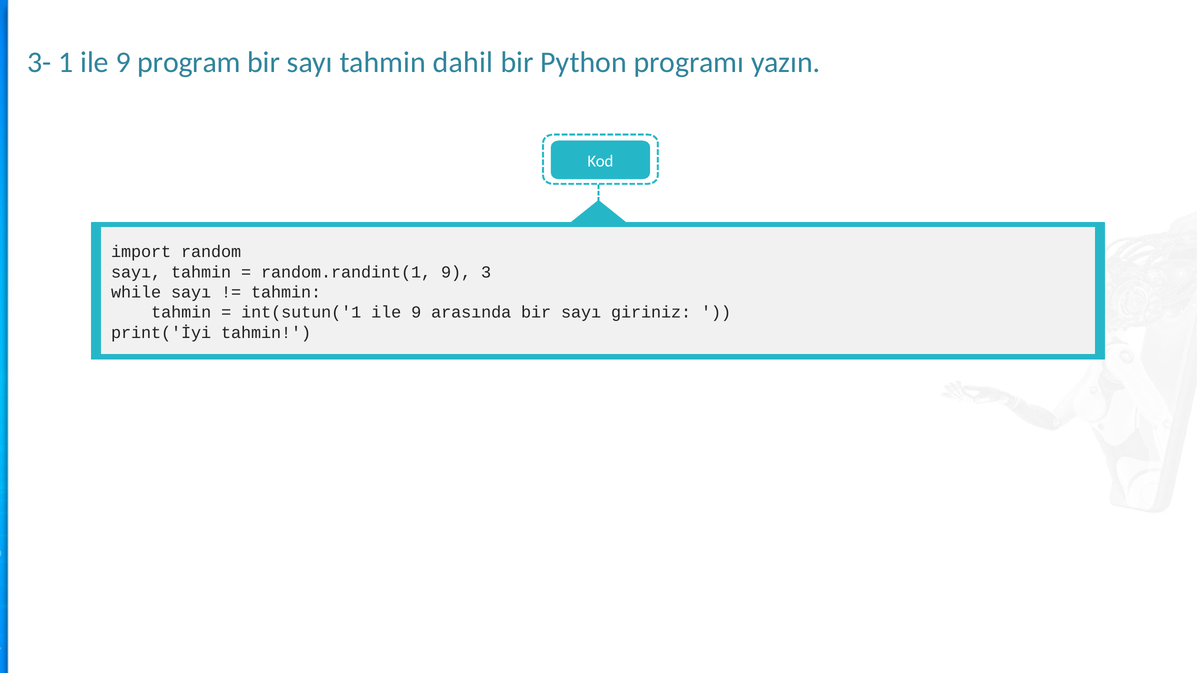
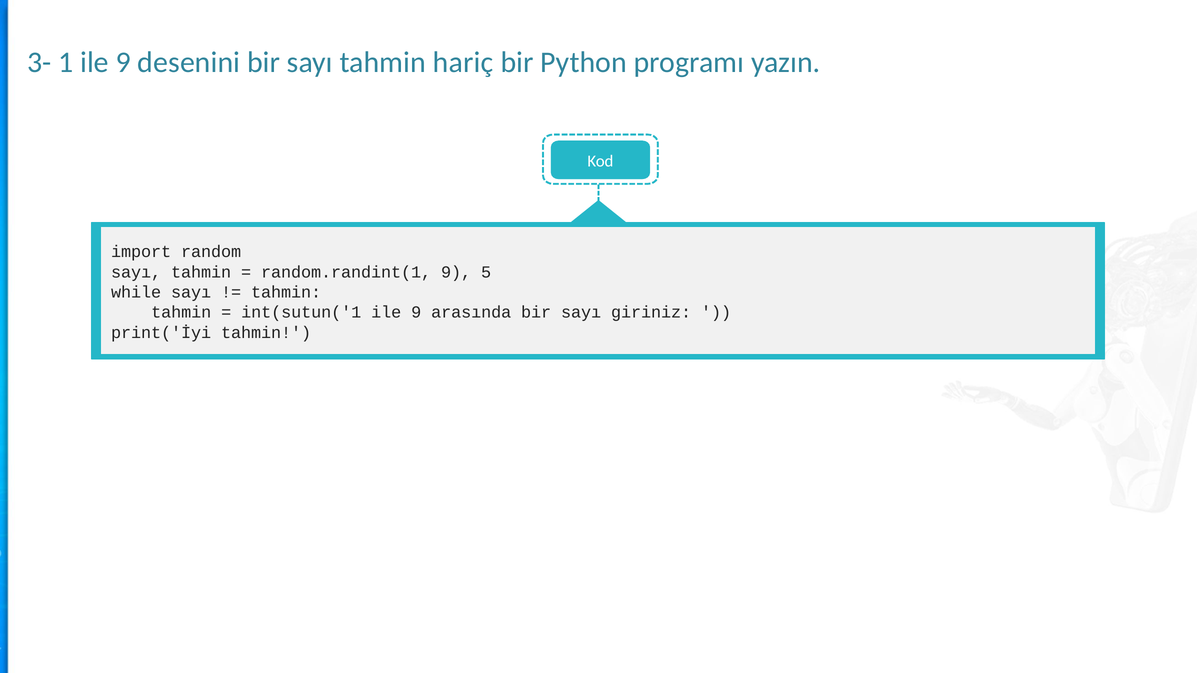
program: program -> desenini (189, 63)
dahil: dahil -> hariç (463, 63)
3: 3 -> 5 (486, 272)
